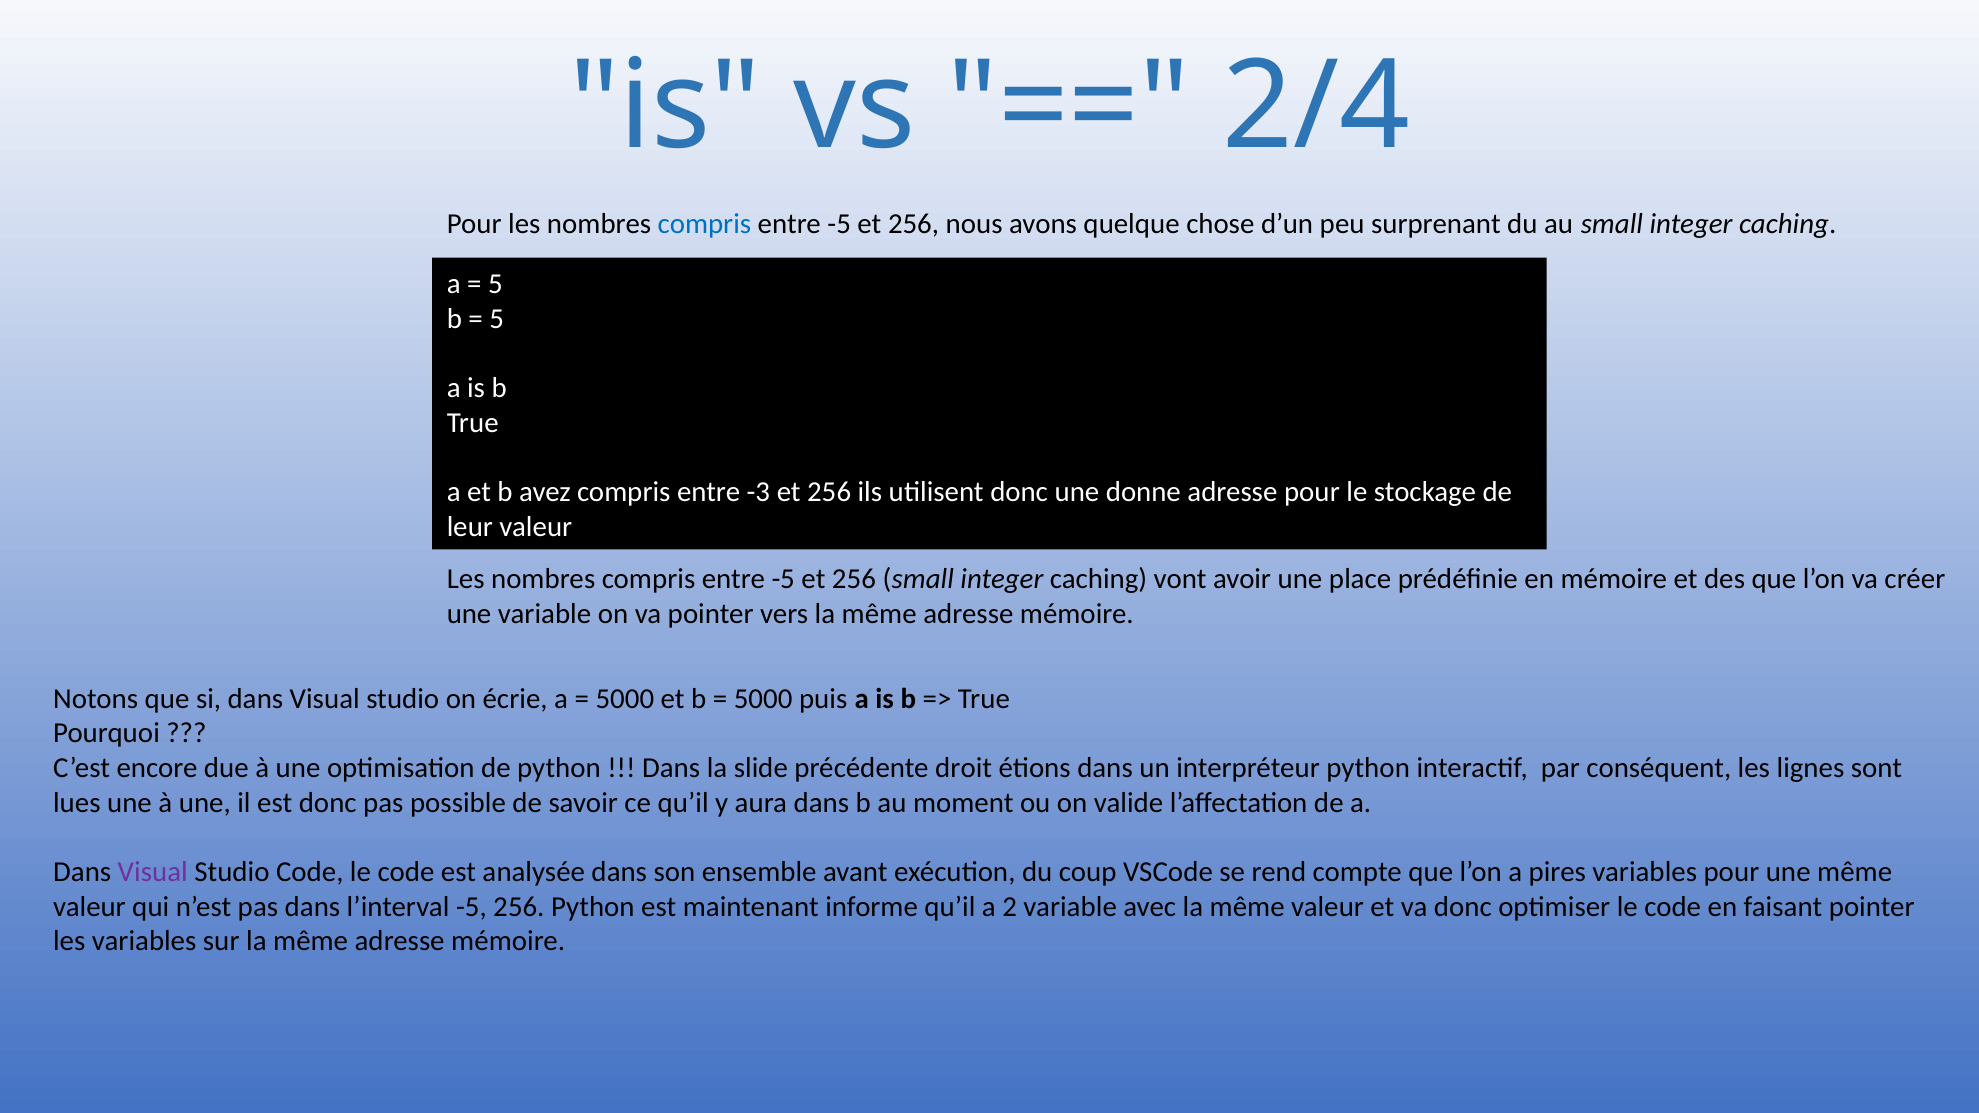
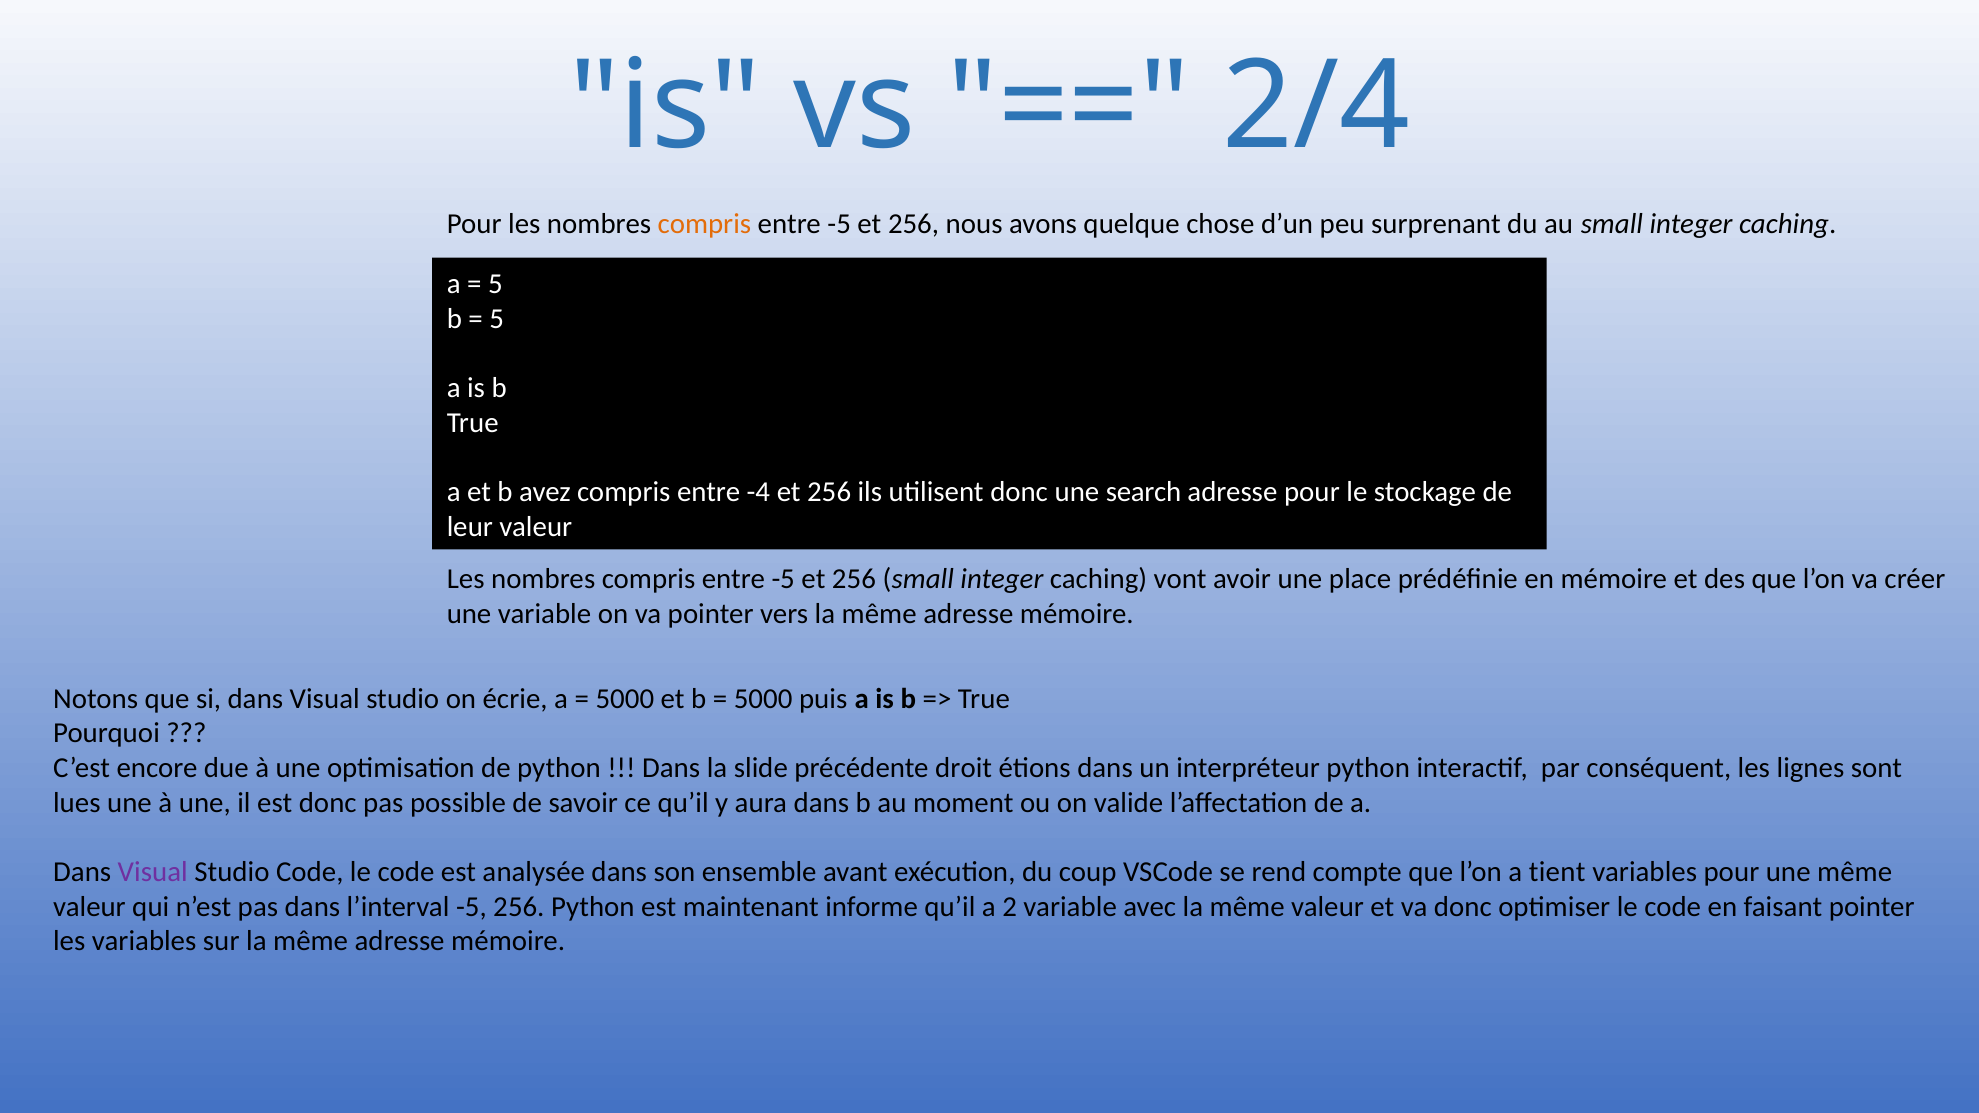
compris colour: blue -> orange (704, 224)
-3: -3 -> -4 (758, 492)
donne: donne -> search (1143, 492)
pires: pires -> tient (1557, 872)
